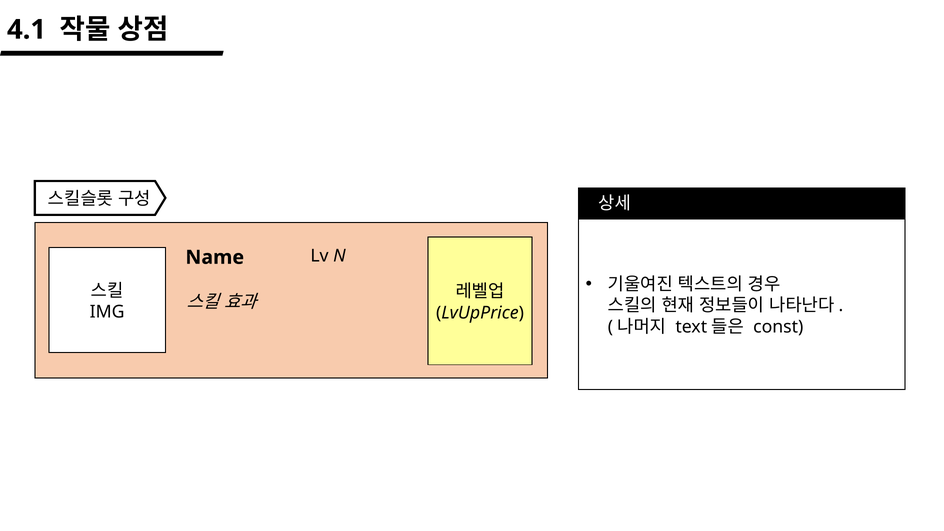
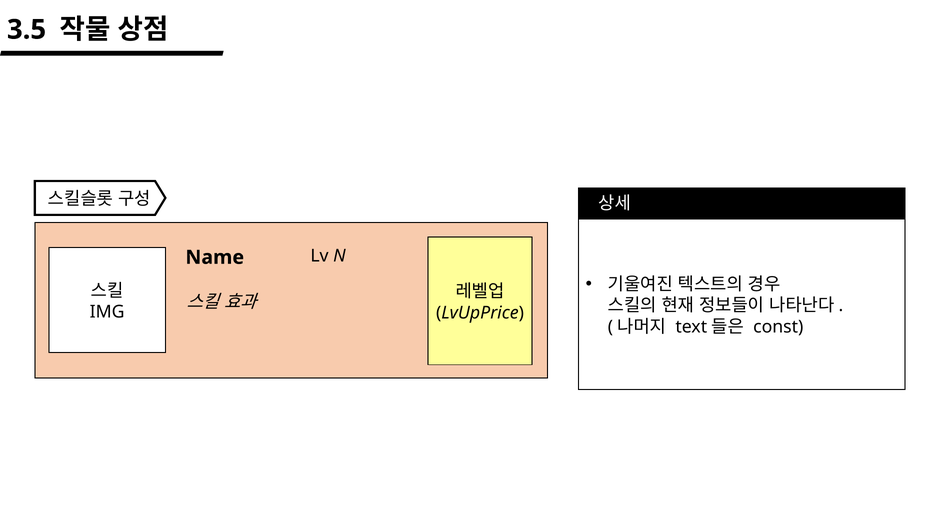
4.1: 4.1 -> 3.5 (27, 30)
